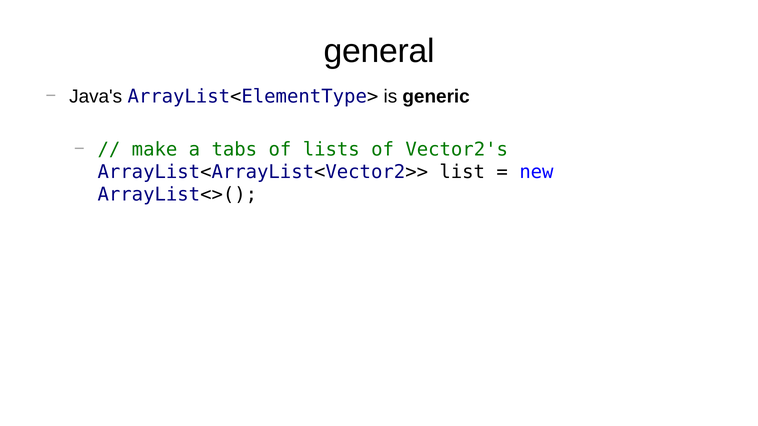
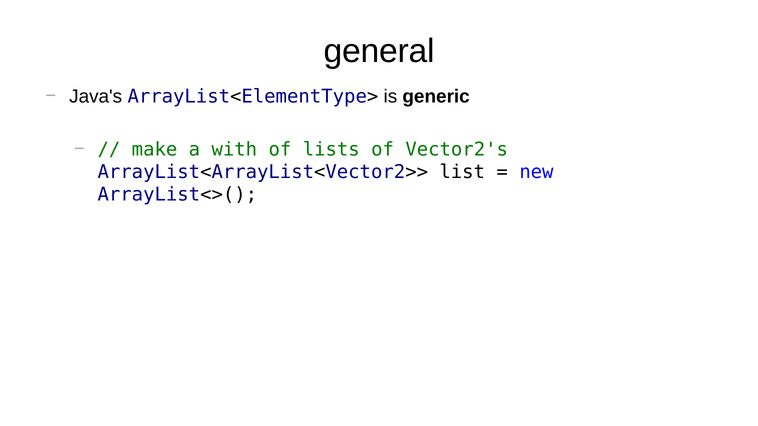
tabs: tabs -> with (234, 149)
